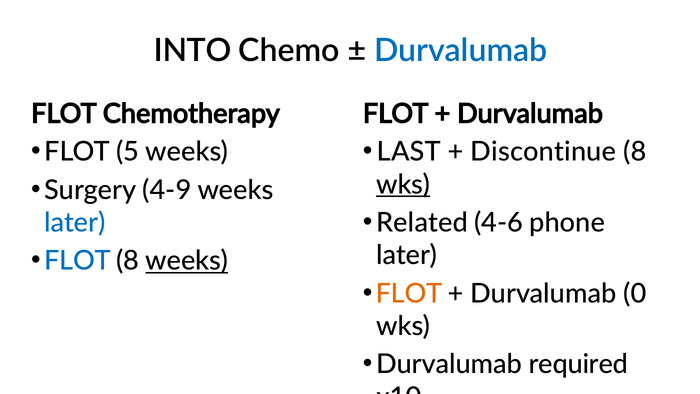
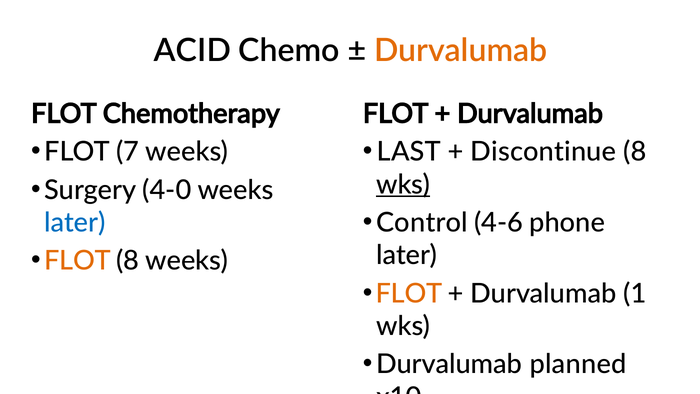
INTO: INTO -> ACID (192, 51)
Durvalumab colour: blue -> orange (461, 51)
5: 5 -> 7 (128, 152)
4-9: 4-9 -> 4-0 (167, 190)
Related: Related -> Control (422, 223)
FLOT colour: blue -> orange (77, 261)
weeks underline: present -> none (187, 261)
0: 0 -> 1 (635, 293)
required: required -> planned (578, 364)
